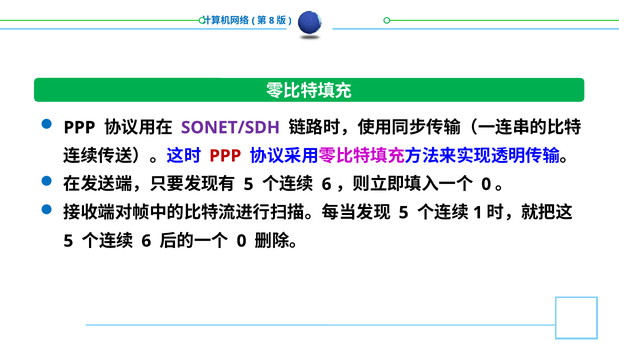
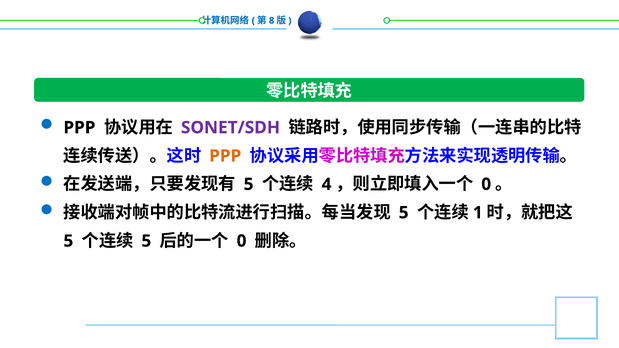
PPP colour: red -> orange (225, 156)
6: 6 -> 4 (327, 184)
6: 6 -> 5 (146, 241)
